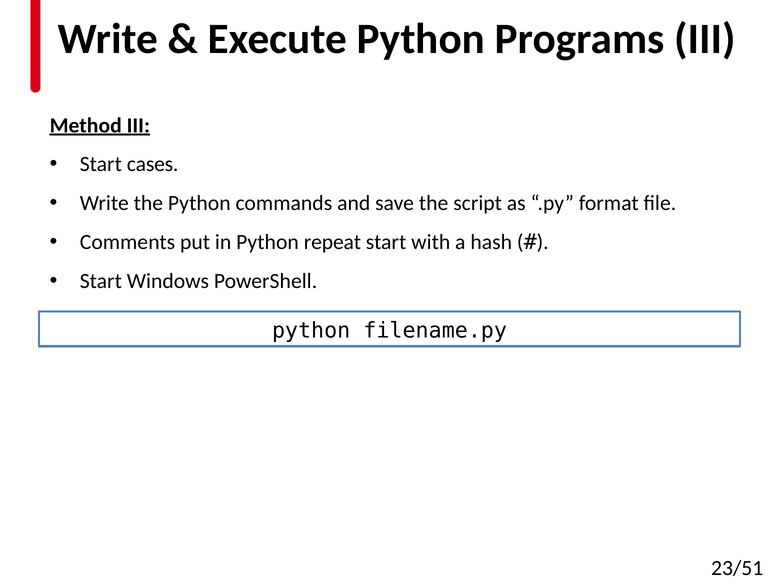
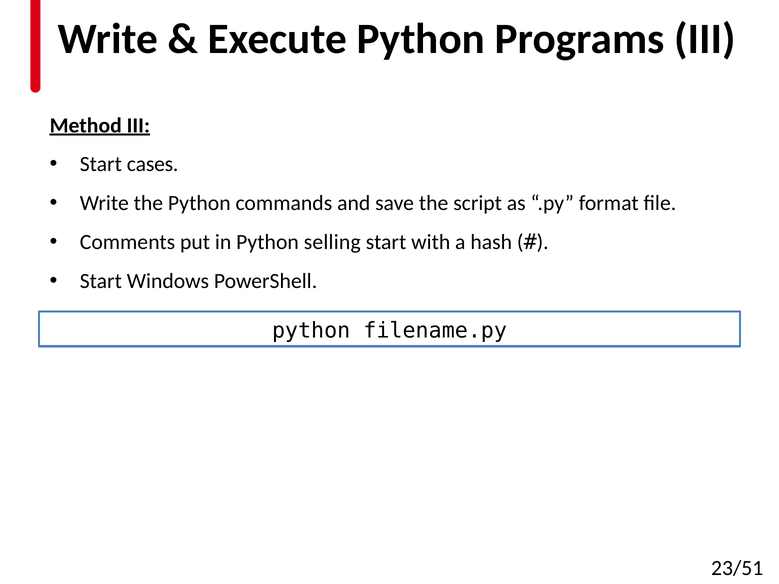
repeat: repeat -> selling (332, 242)
